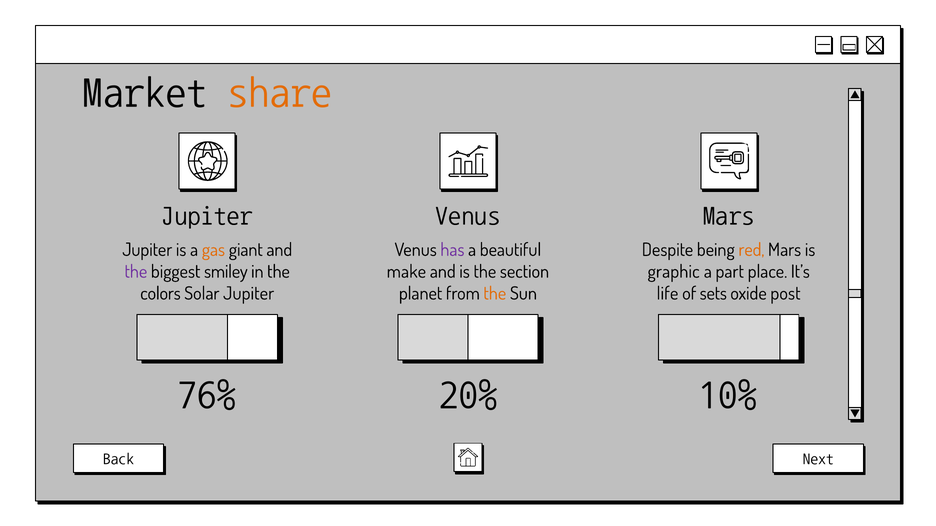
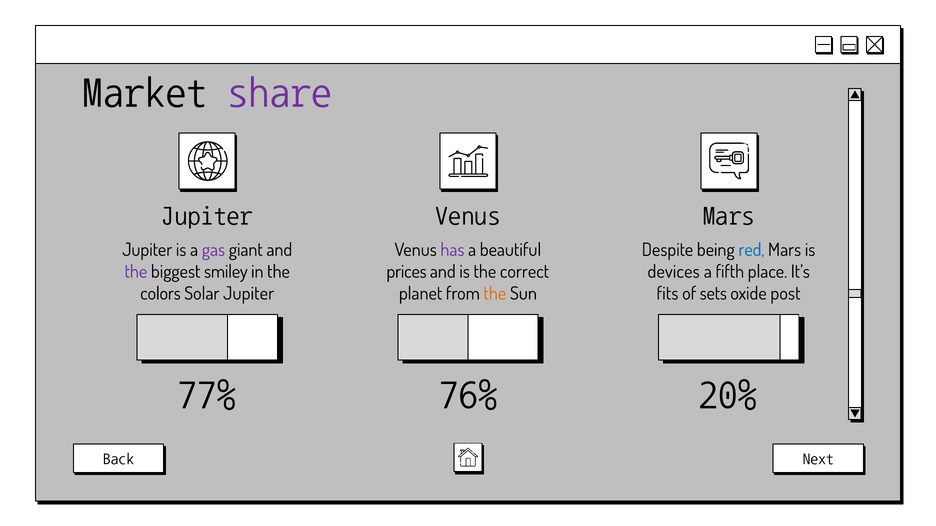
share colour: orange -> purple (280, 92)
gas colour: orange -> purple (213, 250)
red colour: orange -> blue (751, 250)
make: make -> prices (407, 272)
section: section -> correct (524, 272)
graphic: graphic -> devices (674, 272)
part: part -> fifth (730, 272)
life: life -> fits (667, 294)
76%: 76% -> 77% (207, 394)
20%: 20% -> 76% (468, 394)
10%: 10% -> 20% (728, 394)
